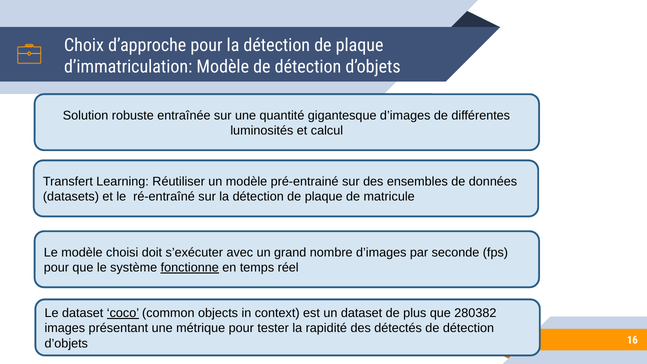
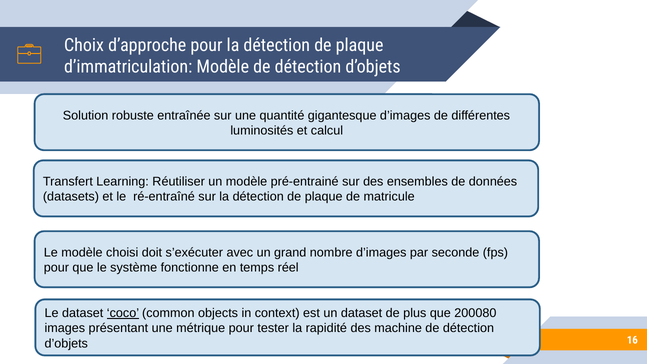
fonctionne underline: present -> none (190, 268)
280382: 280382 -> 200080 (475, 313)
détectés: détectés -> machine (398, 328)
